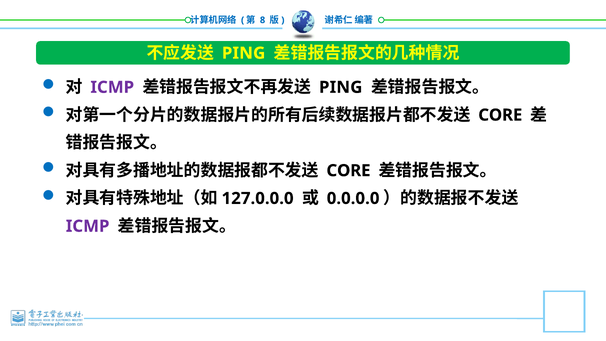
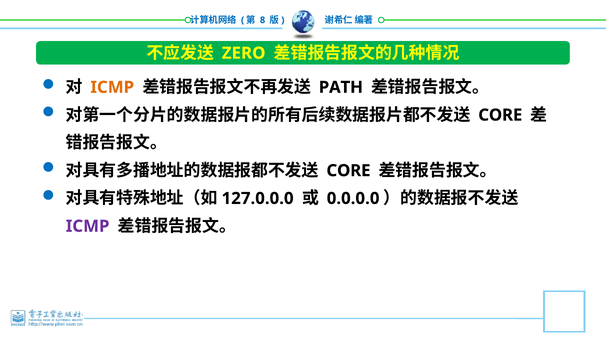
PING: PING -> ZERO (244, 53)
ICMP colour: purple -> orange (112, 87)
PING: PING -> PATH (341, 87)
